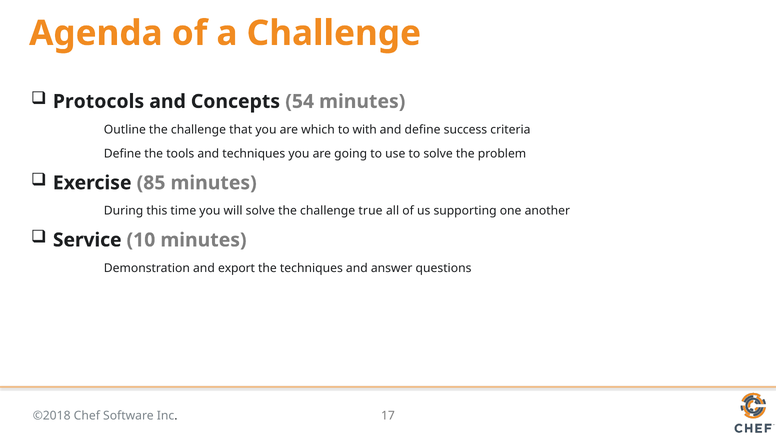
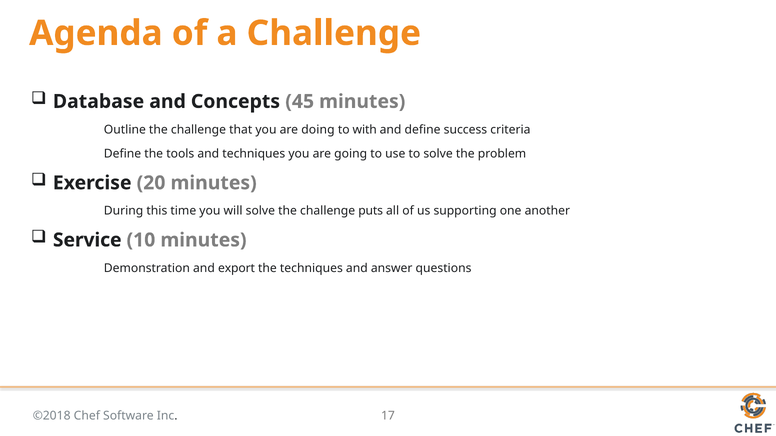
Protocols: Protocols -> Database (99, 102)
54: 54 -> 45 (300, 102)
which: which -> doing (318, 130)
85: 85 -> 20 (151, 183)
true: true -> puts (371, 211)
